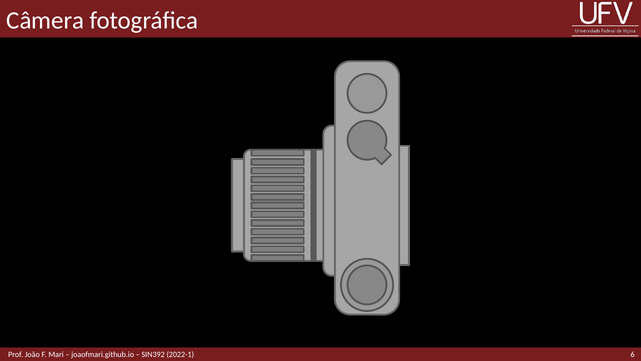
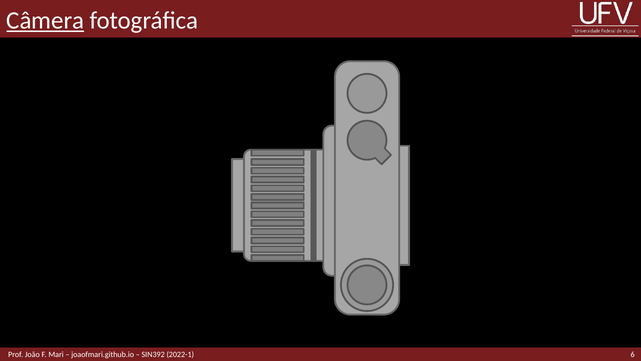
Câmera underline: none -> present (45, 21)
